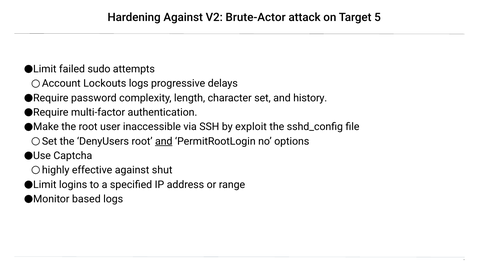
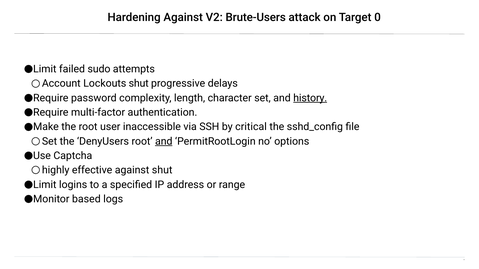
Brute-Actor: Brute-Actor -> Brute-Users (256, 17)
5: 5 -> 0 (378, 17)
Lockouts logs: logs -> shut (139, 84)
history underline: none -> present (310, 98)
exploit: exploit -> critical (251, 127)
